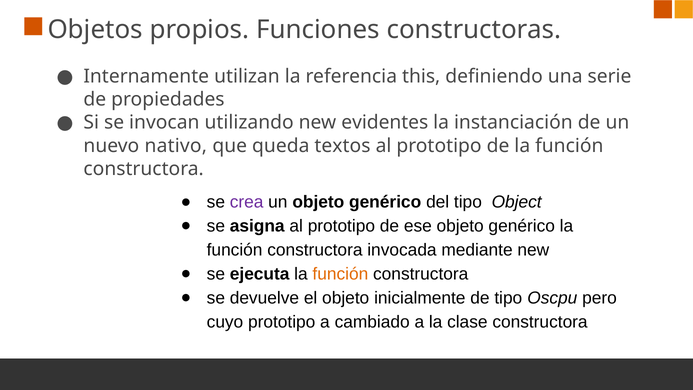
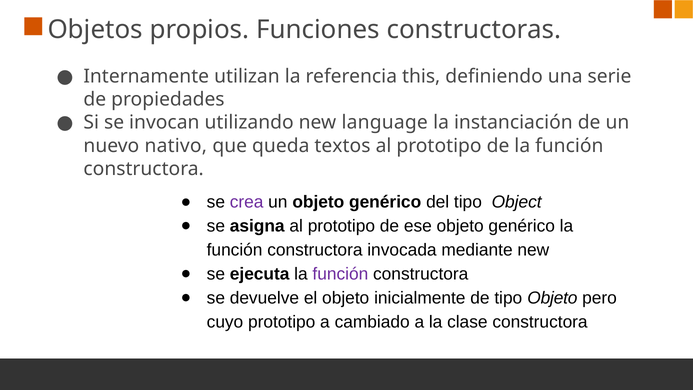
evidentes: evidentes -> language (385, 123)
función colour: orange -> purple (340, 274)
tipo Oscpu: Oscpu -> Objeto (552, 298)
